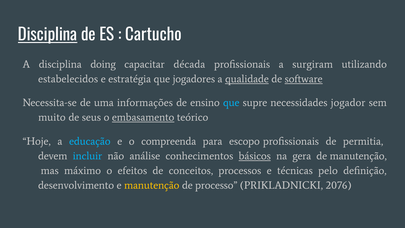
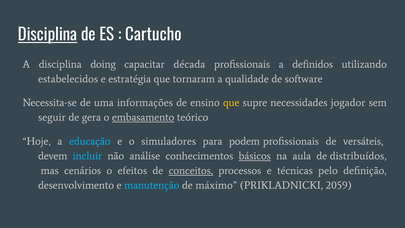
surgiram: surgiram -> definidos (313, 64)
jogadores: jogadores -> tornaram (194, 79)
qualidade underline: present -> none (247, 79)
software underline: present -> none (304, 79)
que colour: light blue -> yellow (231, 103)
muito: muito -> seguir (52, 117)
seus: seus -> gera (91, 117)
compreenda: compreenda -> simuladores (169, 141)
escopo: escopo -> podem (244, 141)
permitia: permitia -> versáteis (363, 141)
gera: gera -> aula (302, 156)
de manutenção: manutenção -> distribuídos (358, 156)
máximo: máximo -> cenários (83, 171)
conceitos underline: none -> present (191, 171)
manutenção colour: yellow -> light blue (152, 185)
processo: processo -> máximo (216, 185)
2076: 2076 -> 2059 (339, 185)
